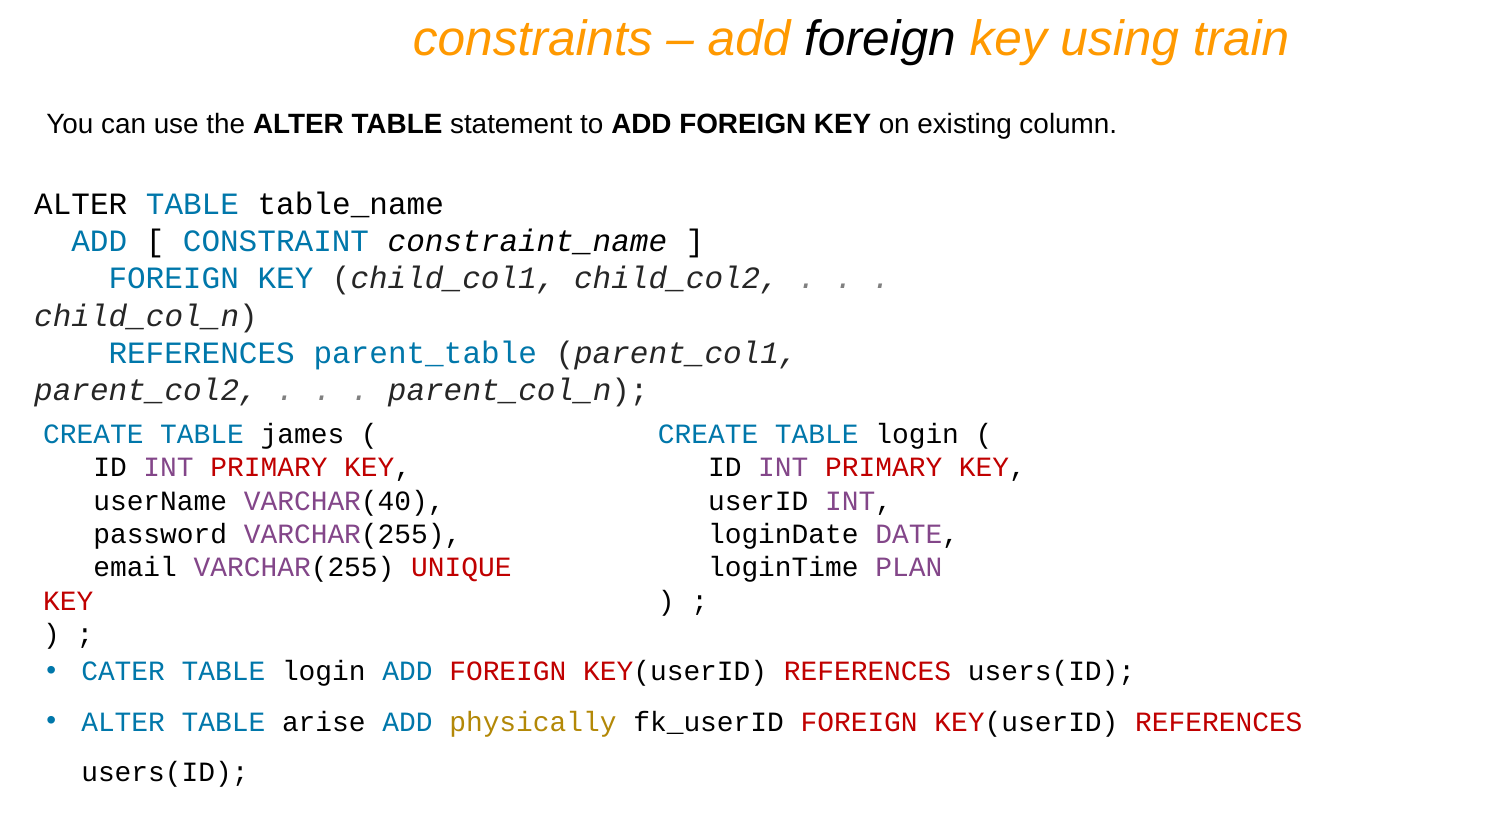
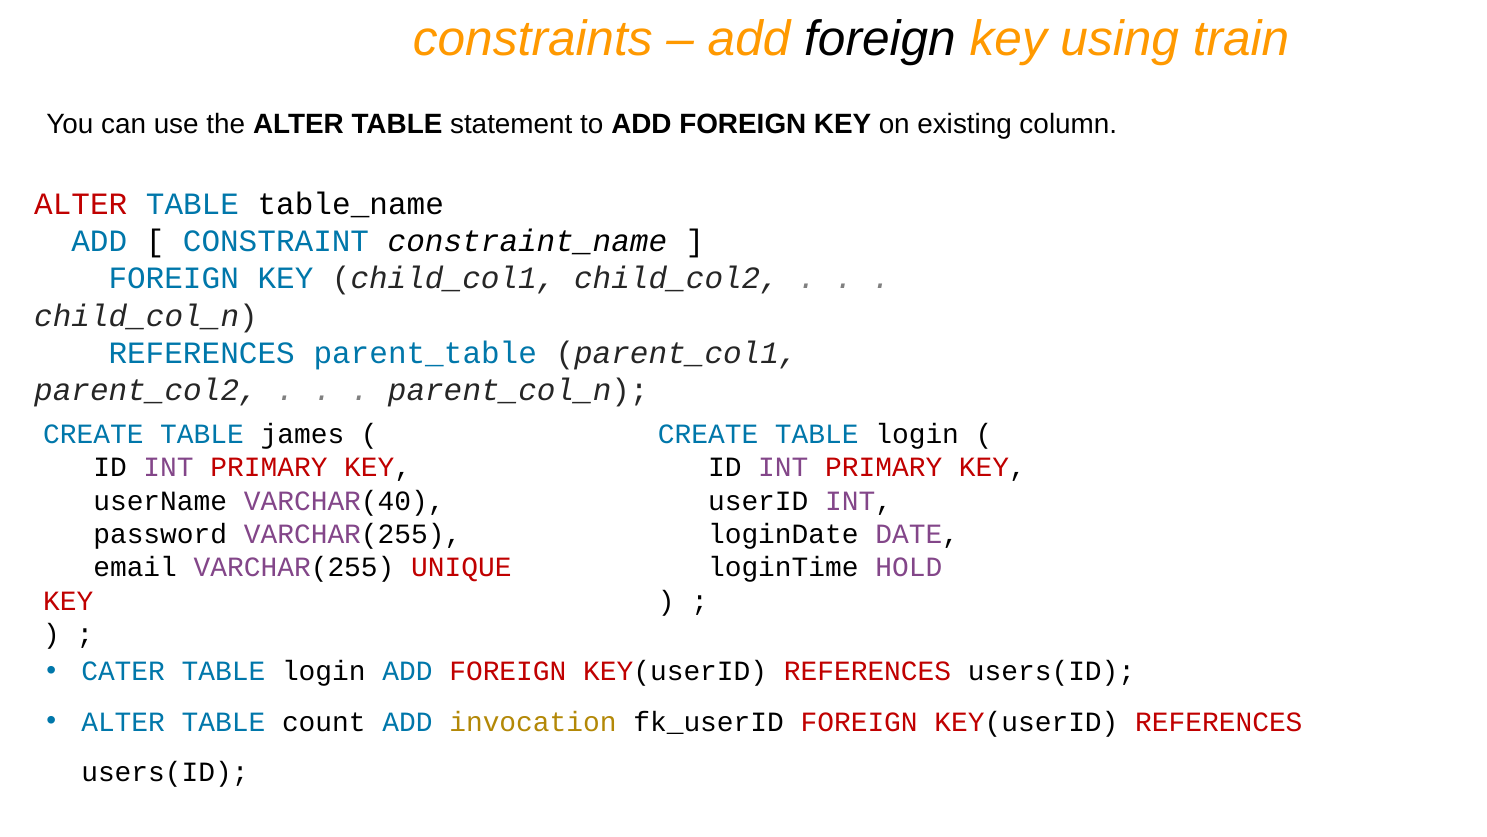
ALTER colour: black -> red (81, 204)
PLAN: PLAN -> HOLD (909, 567)
arise: arise -> count (324, 721)
physically: physically -> invocation (533, 721)
